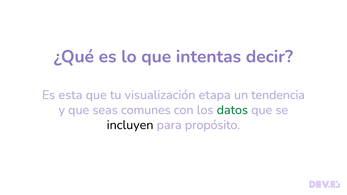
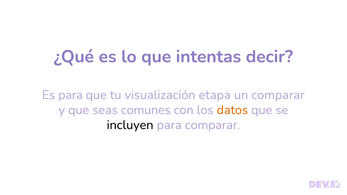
Es esta: esta -> para (71, 95)
un tendencia: tendencia -> comparar (278, 95)
datos colour: green -> orange (232, 110)
para propósito: propósito -> comparar (213, 125)
